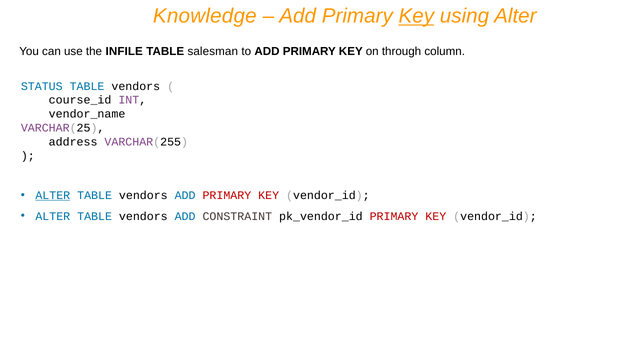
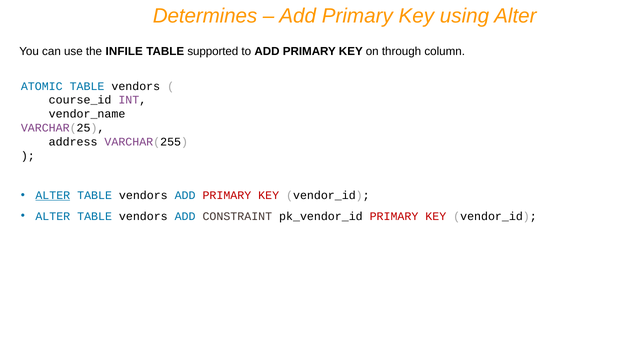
Knowledge: Knowledge -> Determines (205, 16)
Key underline: present -> none (416, 16)
salesman: salesman -> supported (213, 52)
STATUS: STATUS -> ATOMIC (42, 86)
